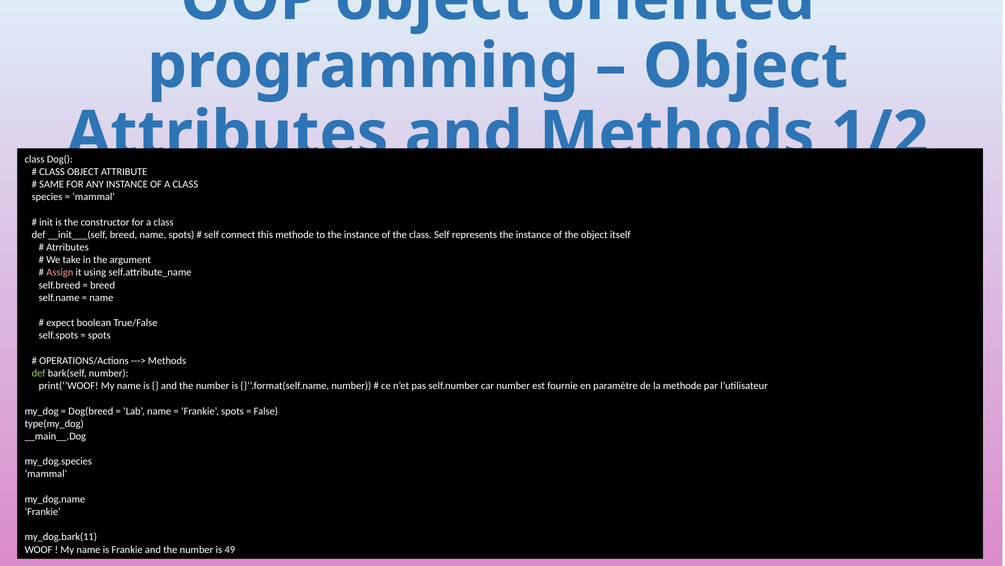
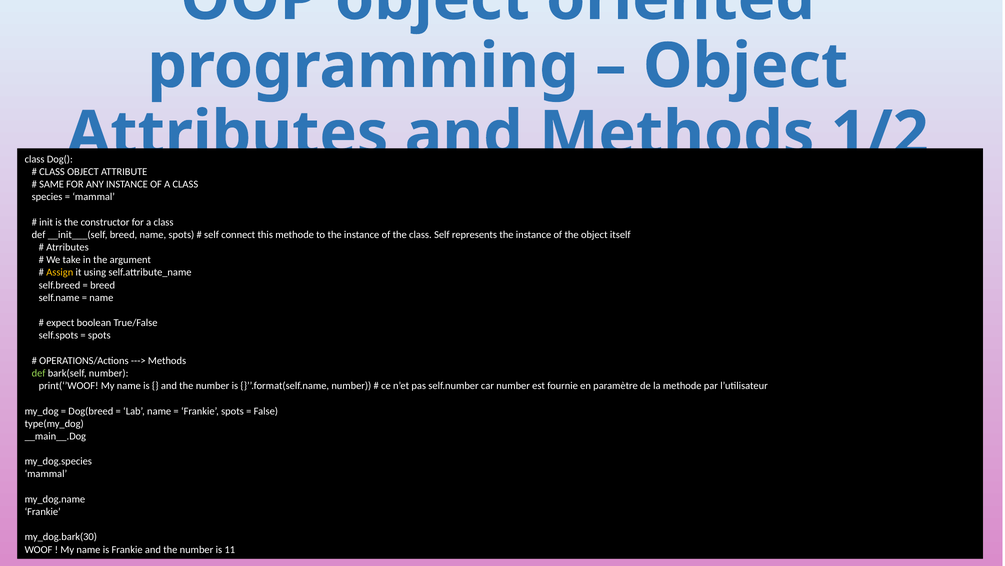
Assign colour: pink -> yellow (60, 272)
my_dog.bark(11: my_dog.bark(11 -> my_dog.bark(30 (61, 536)
49: 49 -> 11 (230, 549)
